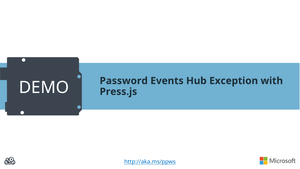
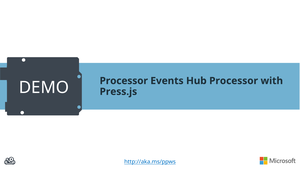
Password: Password -> Processor (124, 81)
Hub Exception: Exception -> Processor (234, 81)
